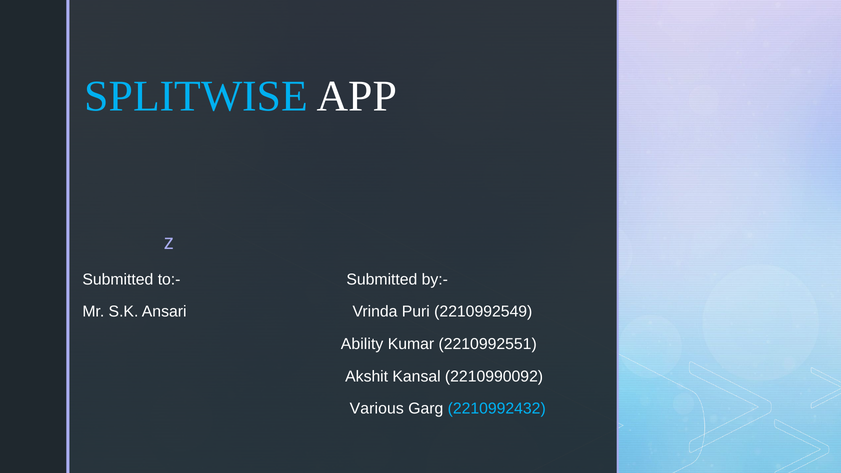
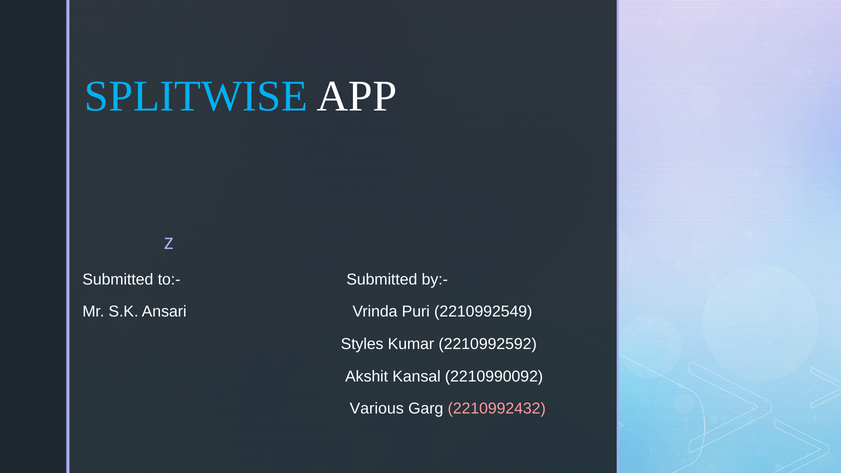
Ability: Ability -> Styles (362, 344)
2210992551: 2210992551 -> 2210992592 (488, 344)
2210992432 colour: light blue -> pink (497, 409)
